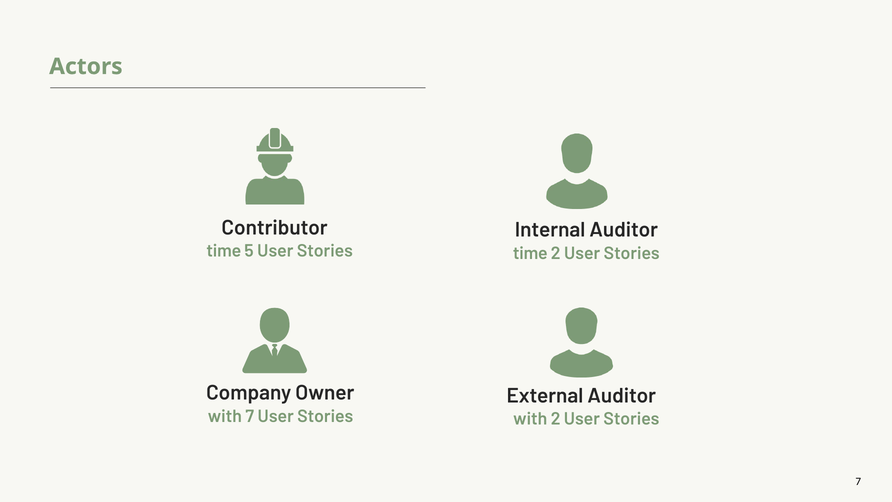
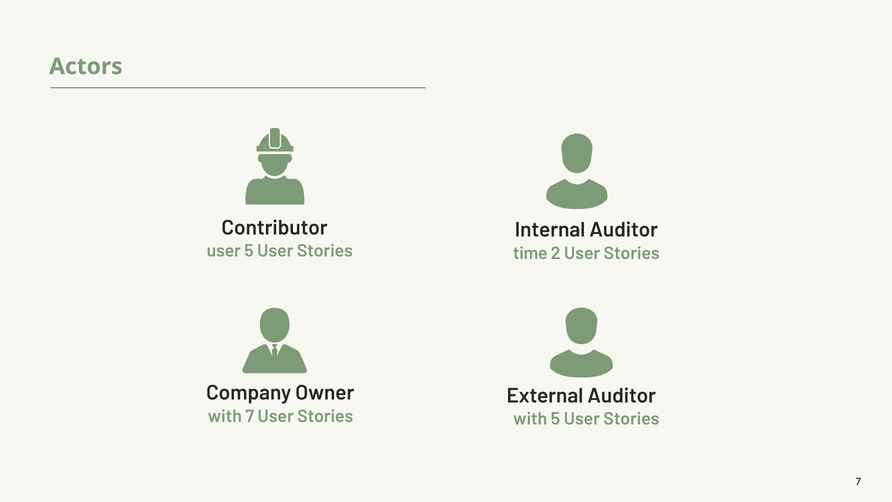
time: time -> user (224, 251)
with 2: 2 -> 5 (556, 419)
